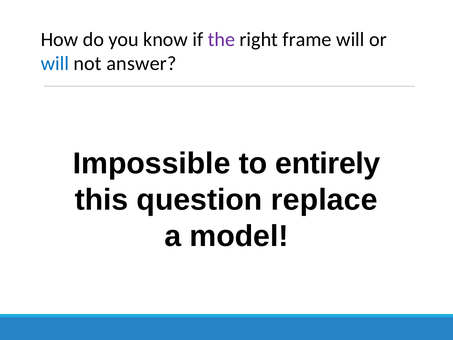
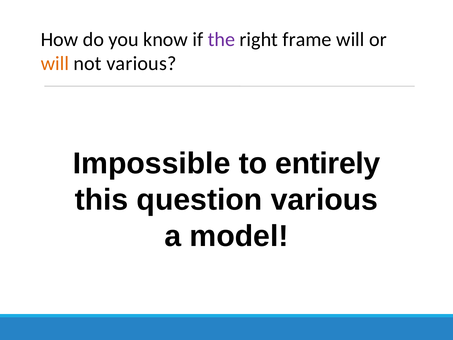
will colour: blue -> orange (55, 64)
not answer: answer -> various (141, 64)
question replace: replace -> various (324, 200)
